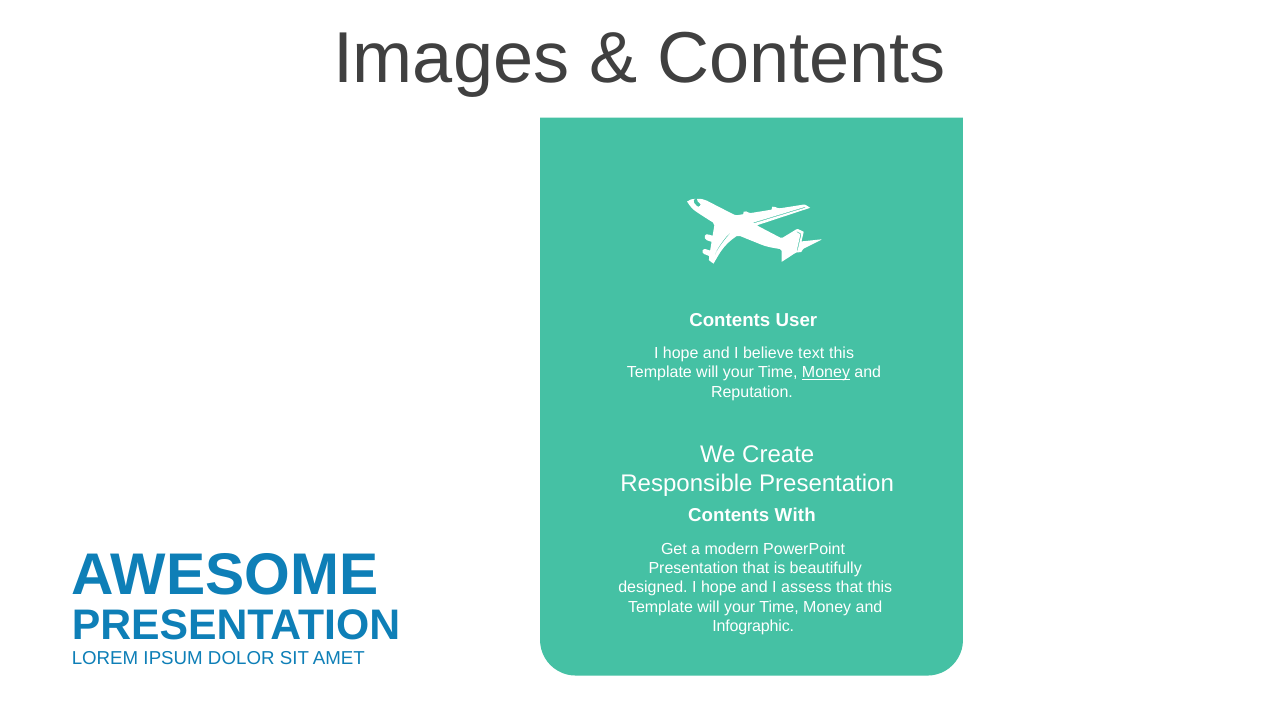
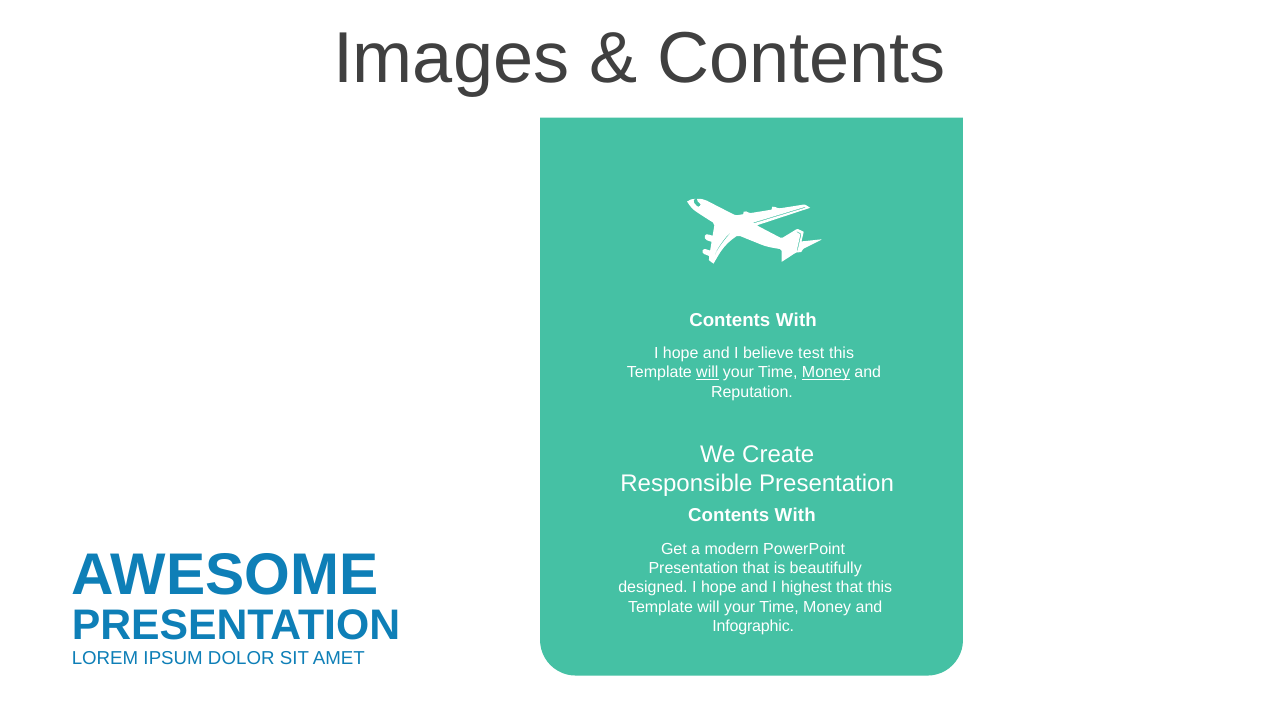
User: User -> With (796, 320)
text: text -> test (811, 353)
will underline: none -> present (707, 373)
assess: assess -> highest (807, 588)
